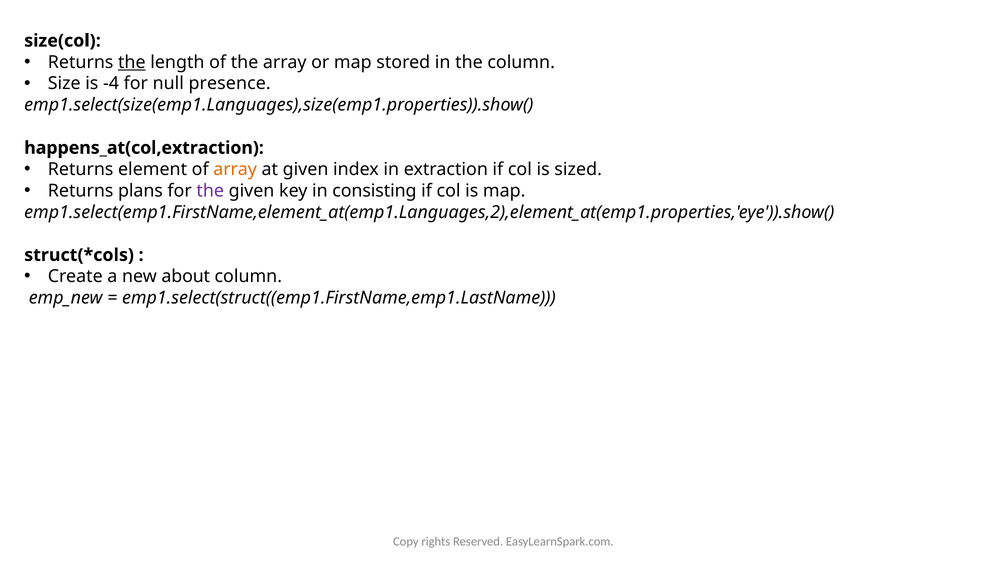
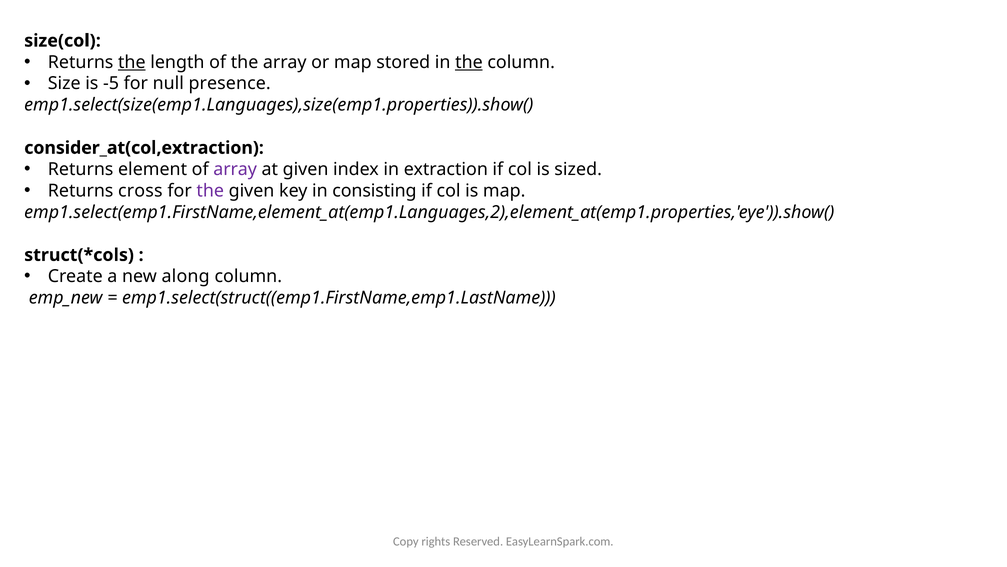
the underline: none -> present (469, 62)
-4: -4 -> -5 (111, 84)
happens_at(col,extraction: happens_at(col,extraction -> consider_at(col,extraction (144, 148)
array colour: orange -> purple (235, 169)
plans: plans -> cross (140, 191)
about: about -> along (186, 276)
